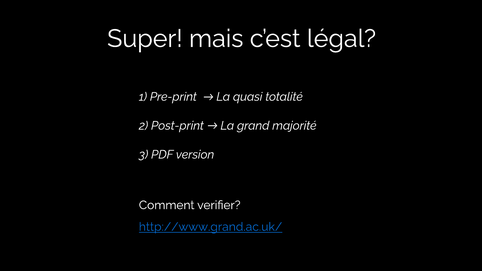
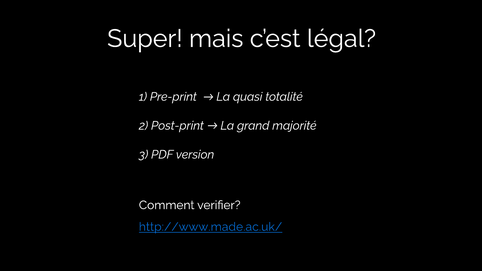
http://www.grand.ac.uk/: http://www.grand.ac.uk/ -> http://www.made.ac.uk/ (211, 227)
